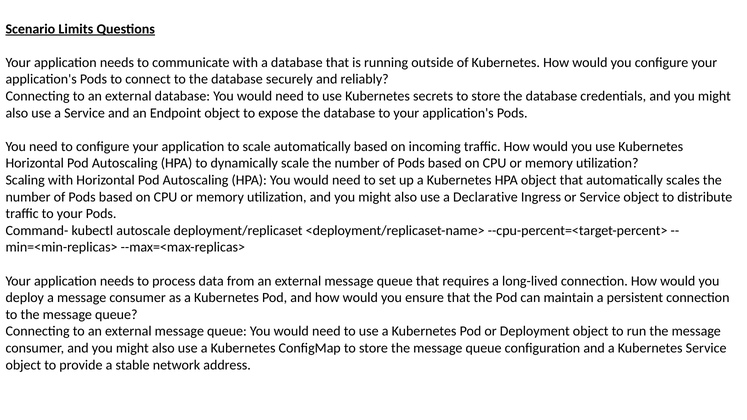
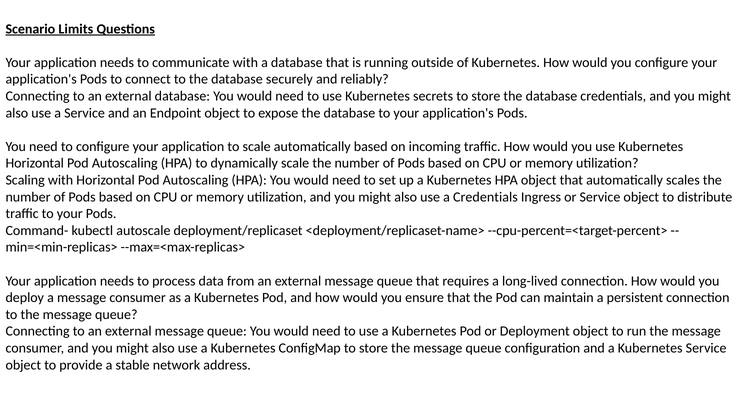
a Declarative: Declarative -> Credentials (485, 197)
